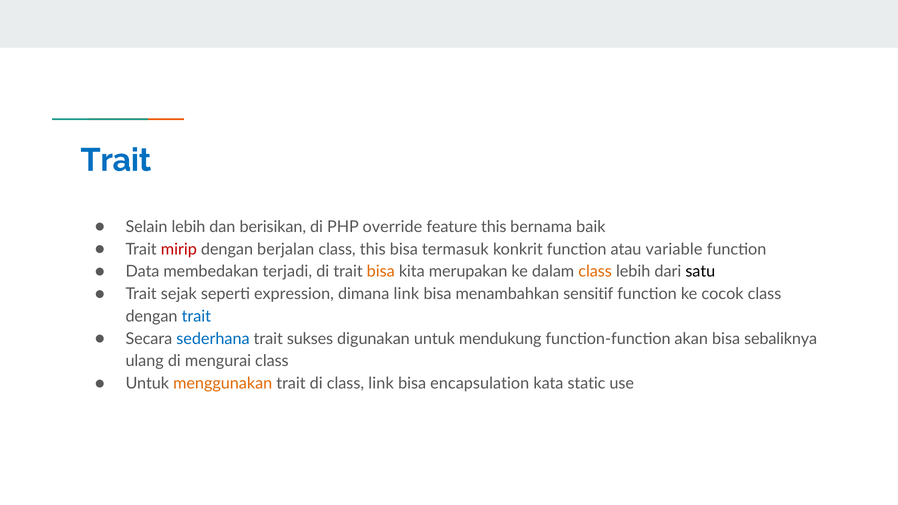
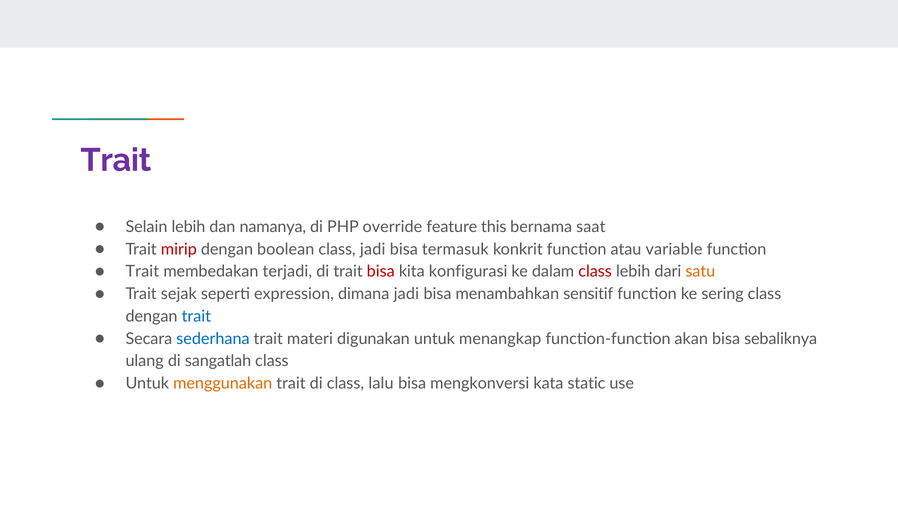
Trait colour: blue -> purple (116, 160)
berisikan: berisikan -> namanya (273, 227)
baik: baik -> saat (591, 227)
berjalan: berjalan -> boolean (286, 249)
class this: this -> jadi (373, 249)
Data: Data -> Trait (142, 272)
bisa colour: orange -> red (381, 272)
merupakan: merupakan -> konfigurasi (468, 272)
class colour: orange -> red (595, 272)
satu colour: black -> orange (700, 272)
dimana link: link -> jadi (406, 294)
cocok: cocok -> sering (723, 294)
sukses: sukses -> materi (310, 339)
mendukung: mendukung -> menangkap (500, 339)
mengurai: mengurai -> sangatlah (218, 361)
class link: link -> lalu (381, 384)
encapsulation: encapsulation -> mengkonversi (480, 384)
